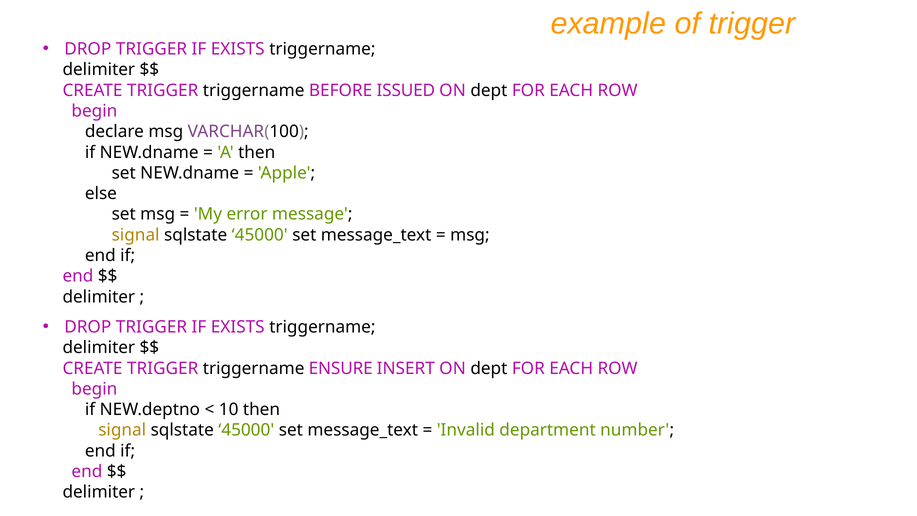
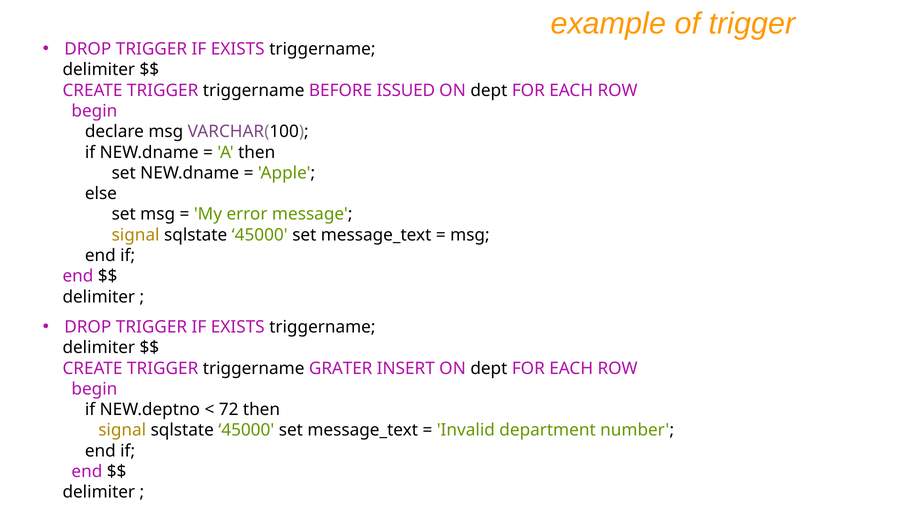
ENSURE: ENSURE -> GRATER (341, 368)
10: 10 -> 72 (229, 409)
